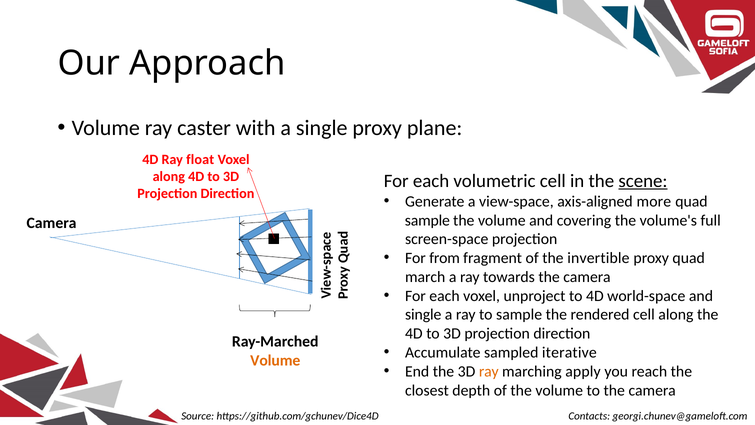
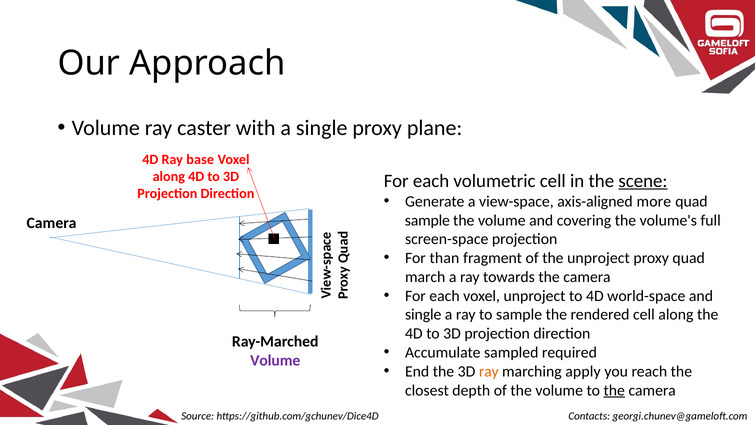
float: float -> base (200, 160)
from: from -> than (444, 258)
the invertible: invertible -> unproject (598, 258)
iterative: iterative -> required (569, 352)
Volume colour: orange -> purple (275, 360)
the underline: none -> present (614, 390)
